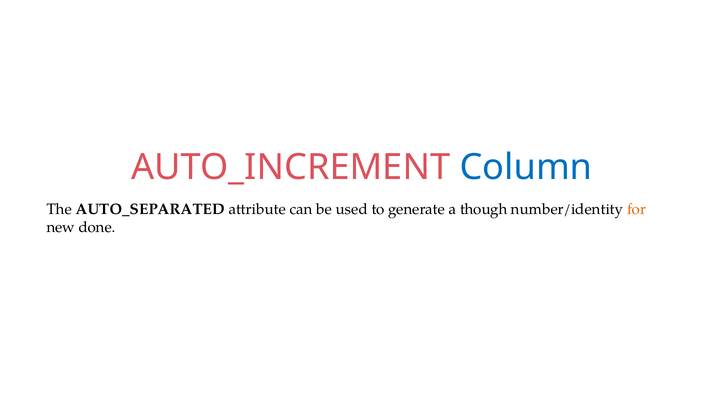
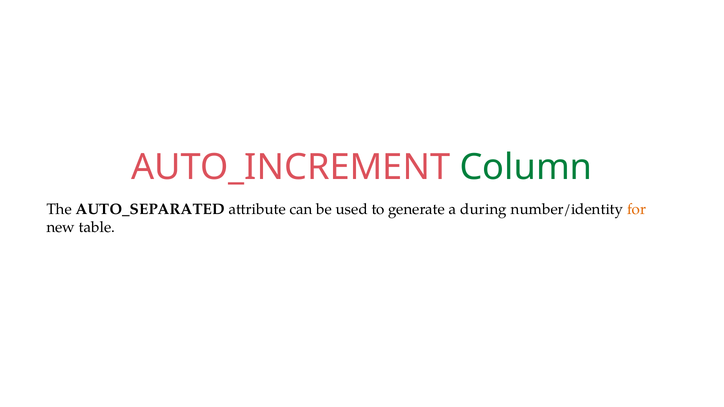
Column colour: blue -> green (526, 167)
though: though -> during (484, 209)
done: done -> table (97, 227)
